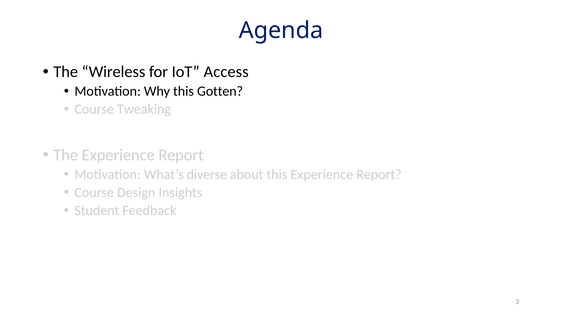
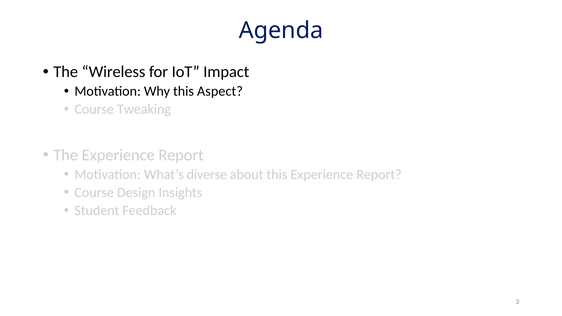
Access: Access -> Impact (226, 72)
Gotten: Gotten -> Aspect (220, 91)
